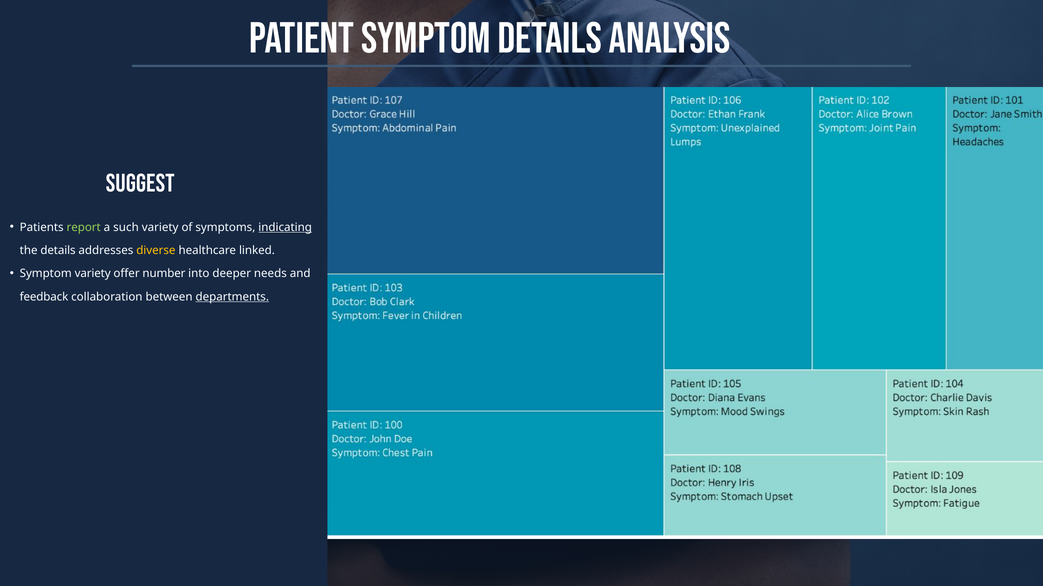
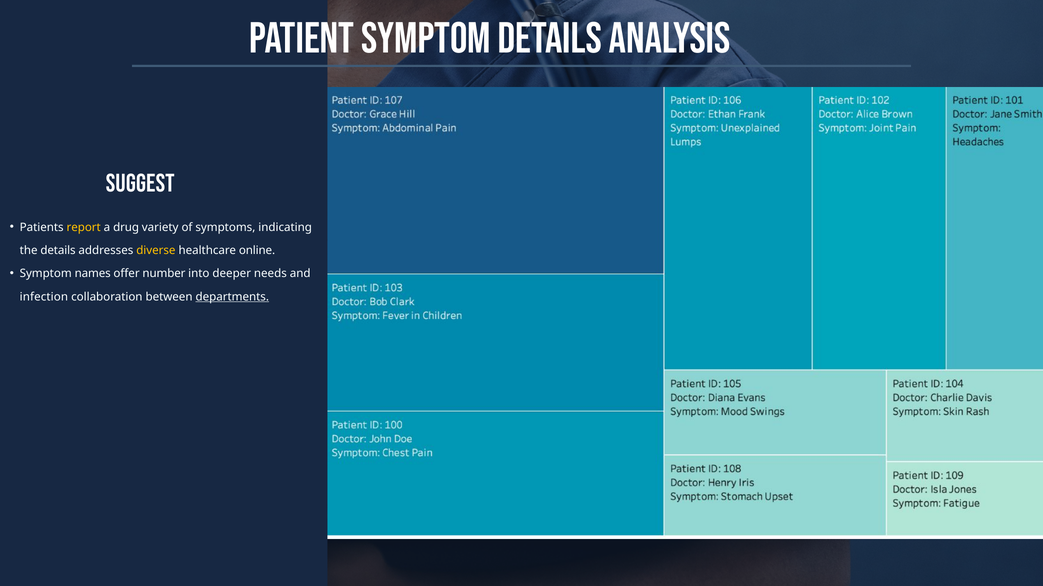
report colour: light green -> yellow (84, 228)
such: such -> drug (126, 228)
indicating underline: present -> none (285, 228)
linked: linked -> online (257, 251)
Symptom variety: variety -> names (93, 274)
feedback: feedback -> infection (44, 297)
